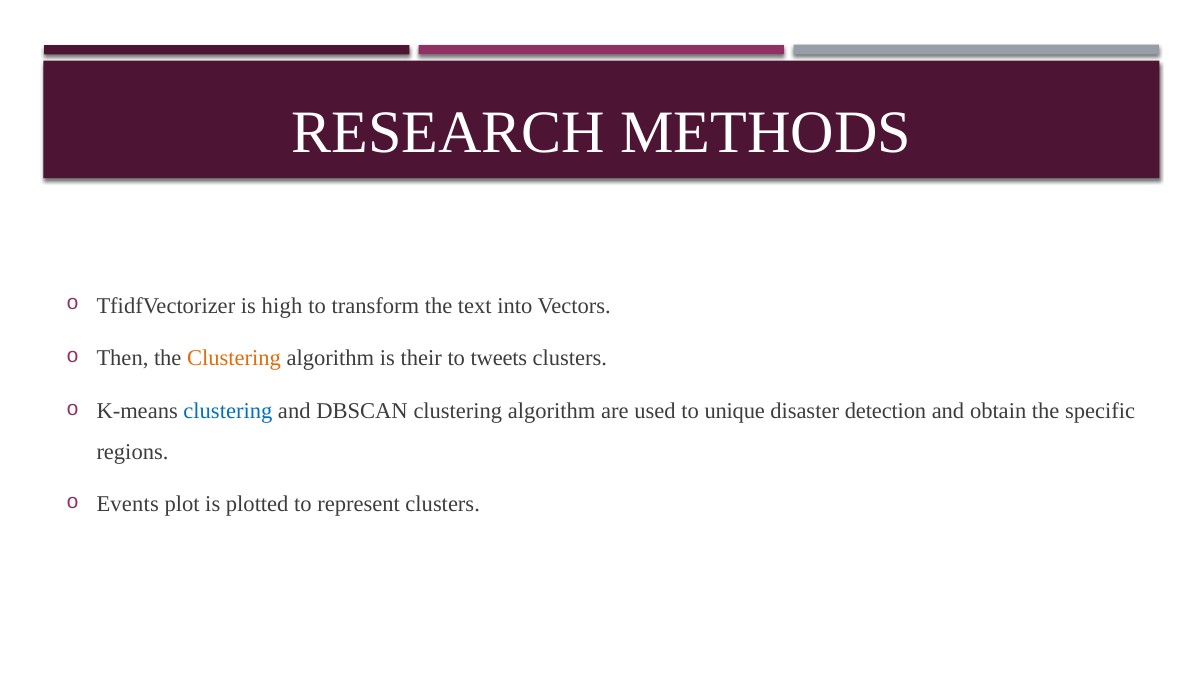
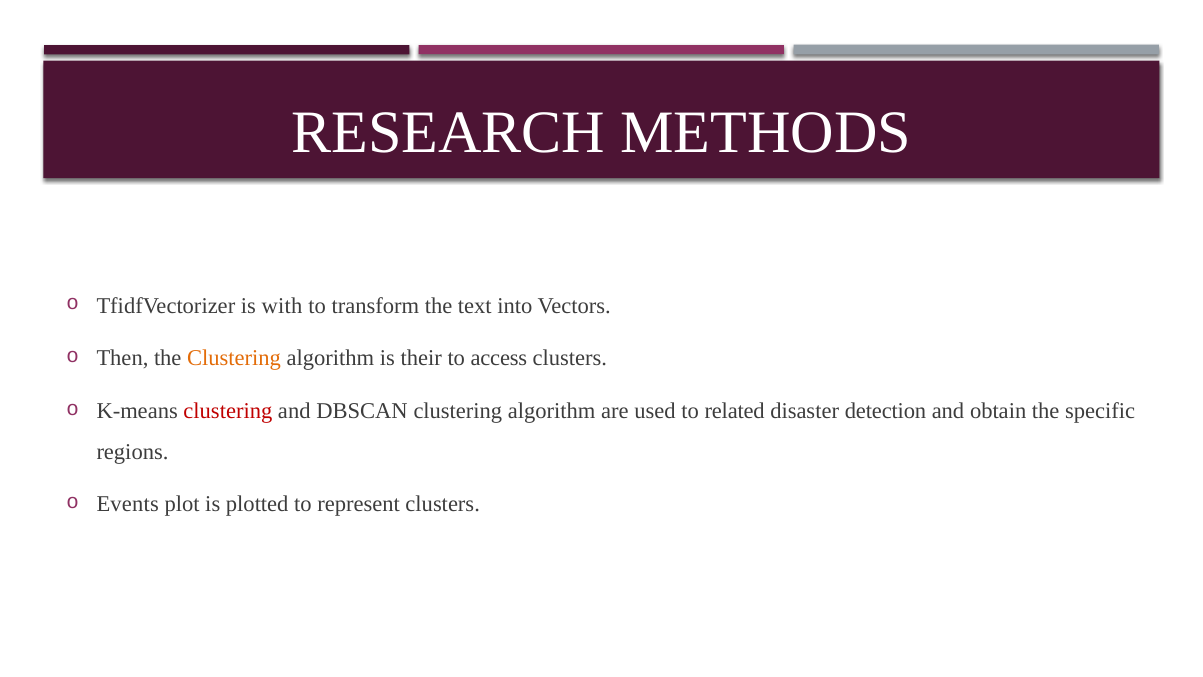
high: high -> with (282, 306)
tweets: tweets -> access (499, 358)
clustering colour: blue -> red (228, 411)
unique: unique -> related (735, 411)
